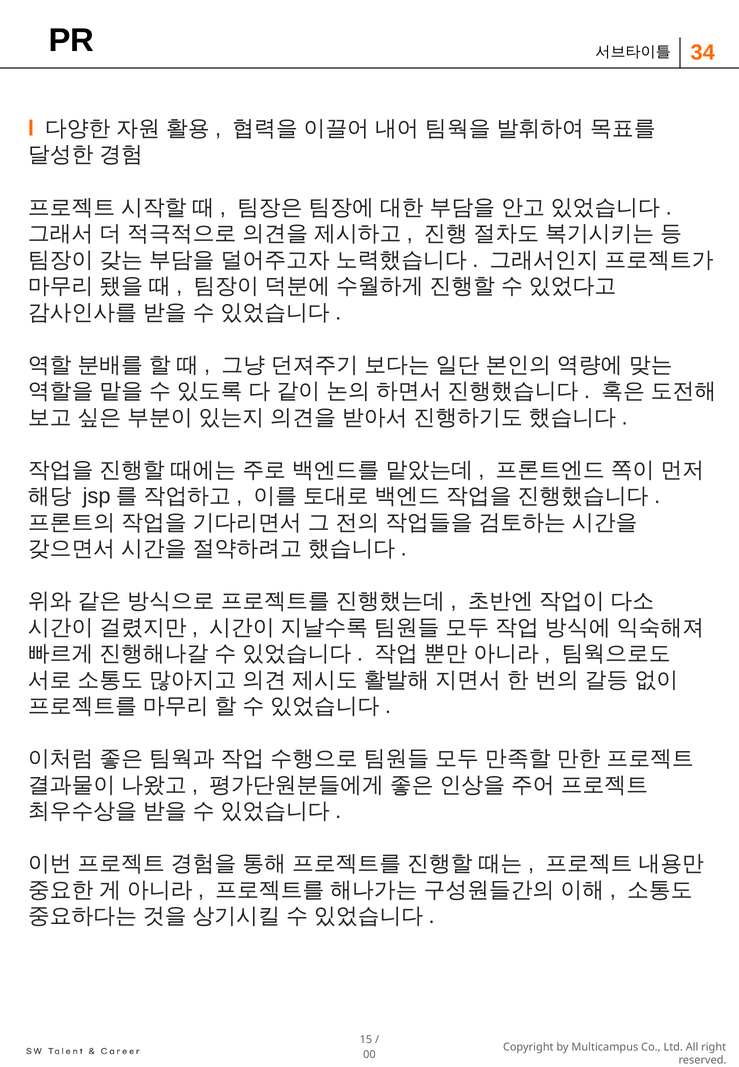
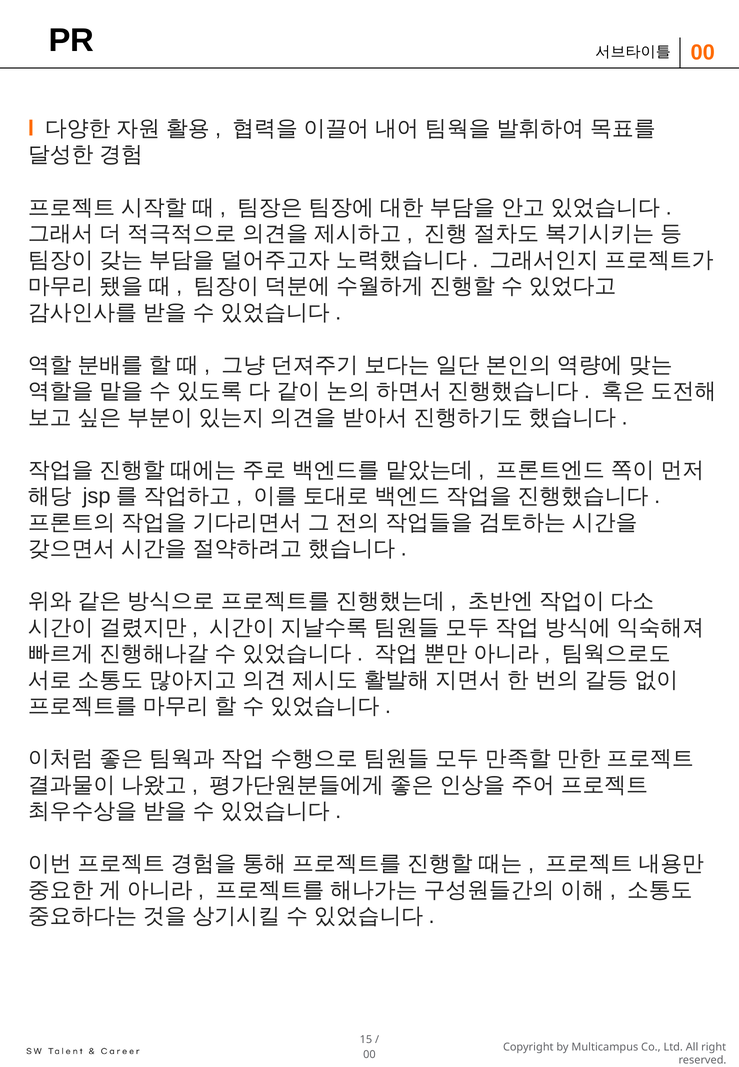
34: 34 -> 00 (703, 52)
